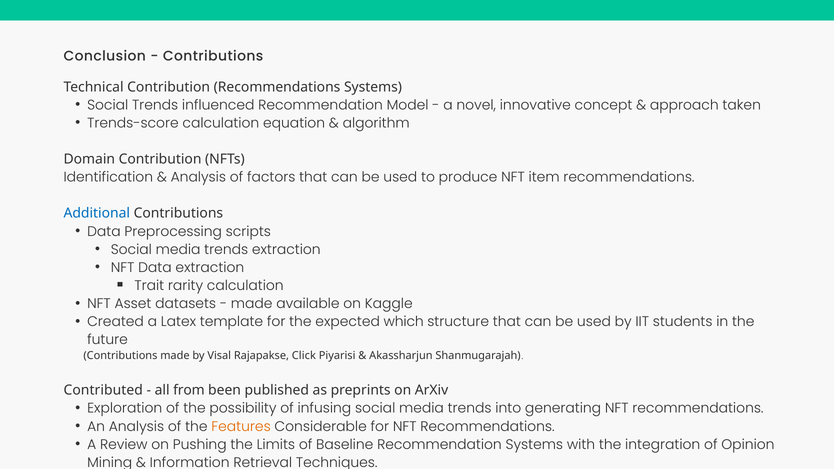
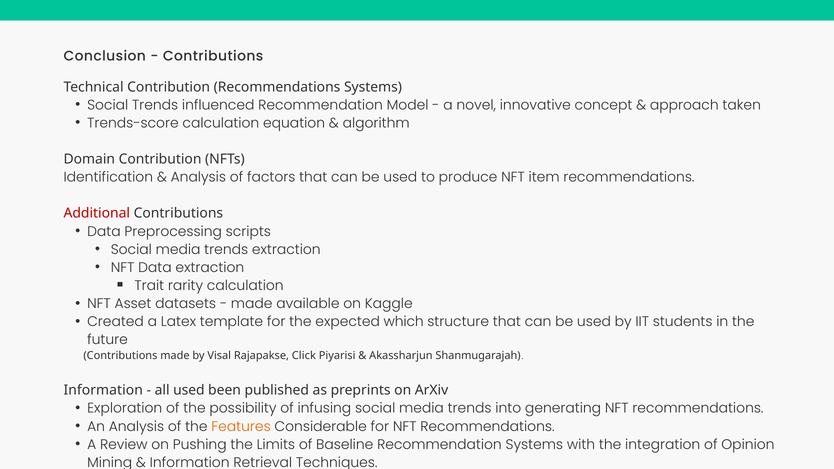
Additional colour: blue -> red (97, 213)
Contributed: Contributed -> Information (103, 390)
all from: from -> used (189, 390)
